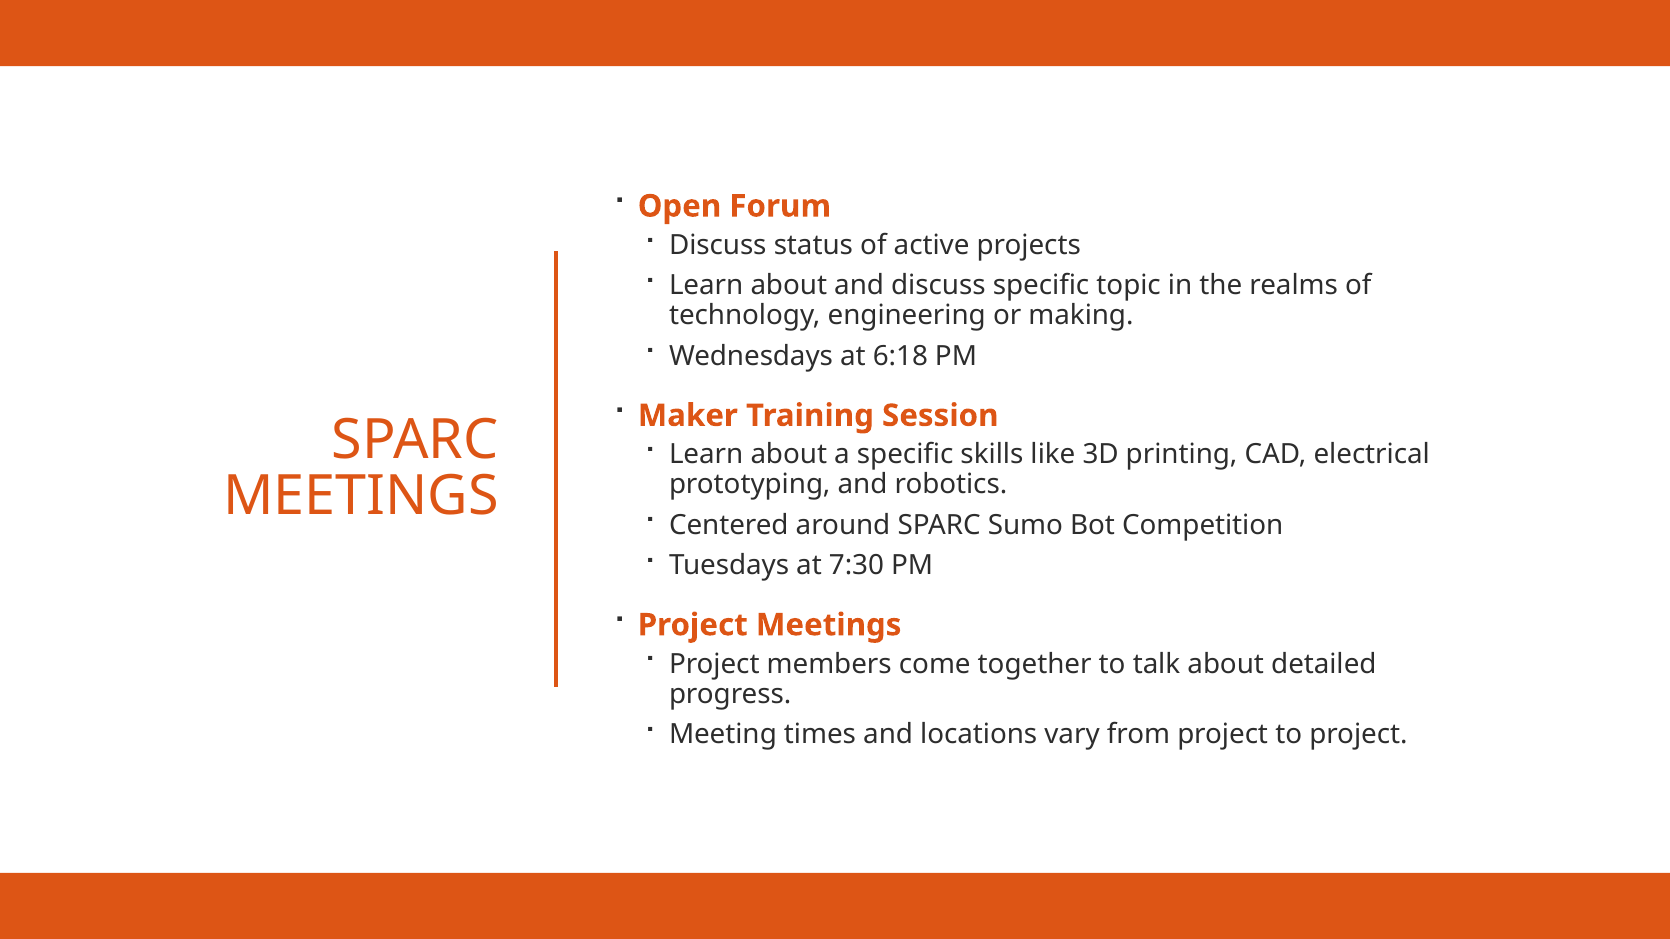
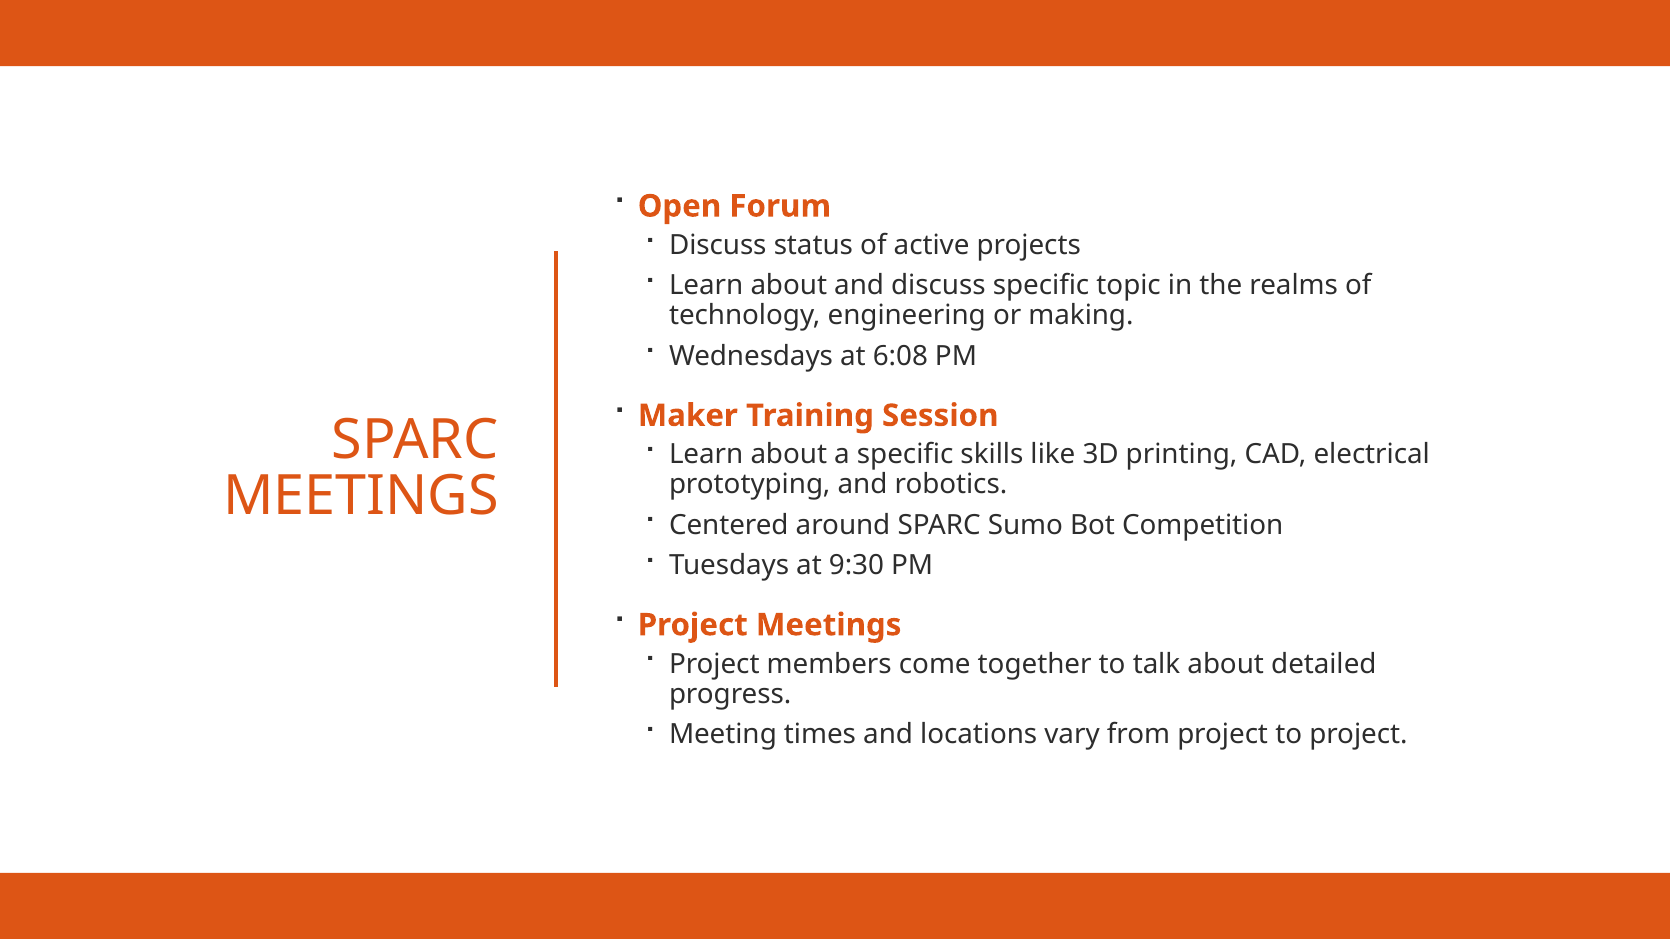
6:18: 6:18 -> 6:08 (900, 356)
7:30: 7:30 -> 9:30 (856, 566)
